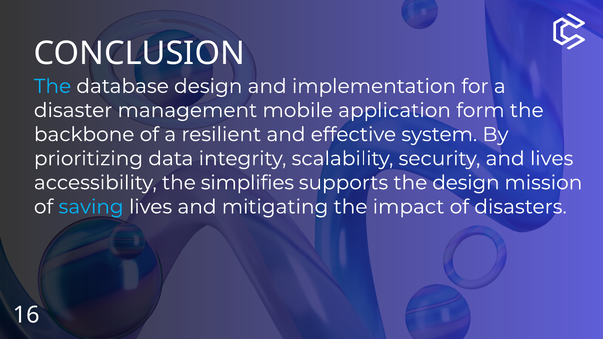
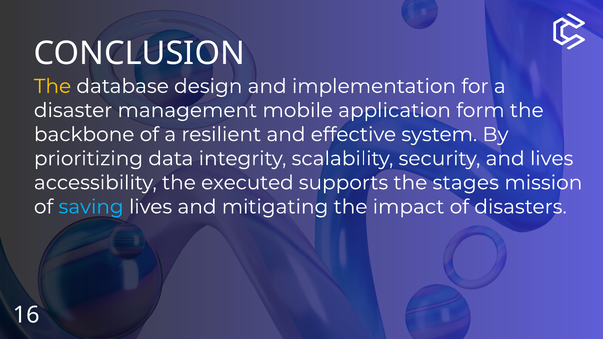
The colour: light blue -> yellow (53, 86)
simplifies: simplifies -> executed (247, 183)
the design: design -> stages (466, 183)
